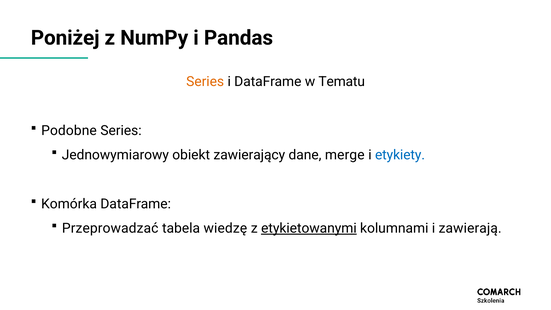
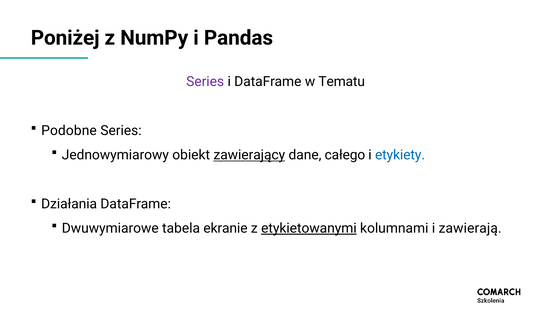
Series colour: orange -> purple (205, 82)
zawierający underline: none -> present (249, 155)
merge: merge -> całego (345, 155)
Komórka: Komórka -> Działania (69, 204)
Przeprowadzać: Przeprowadzać -> Dwuwymiarowe (110, 228)
wiedzę: wiedzę -> ekranie (225, 228)
